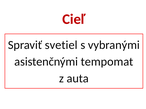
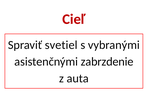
tempomat: tempomat -> zabrzdenie (107, 62)
